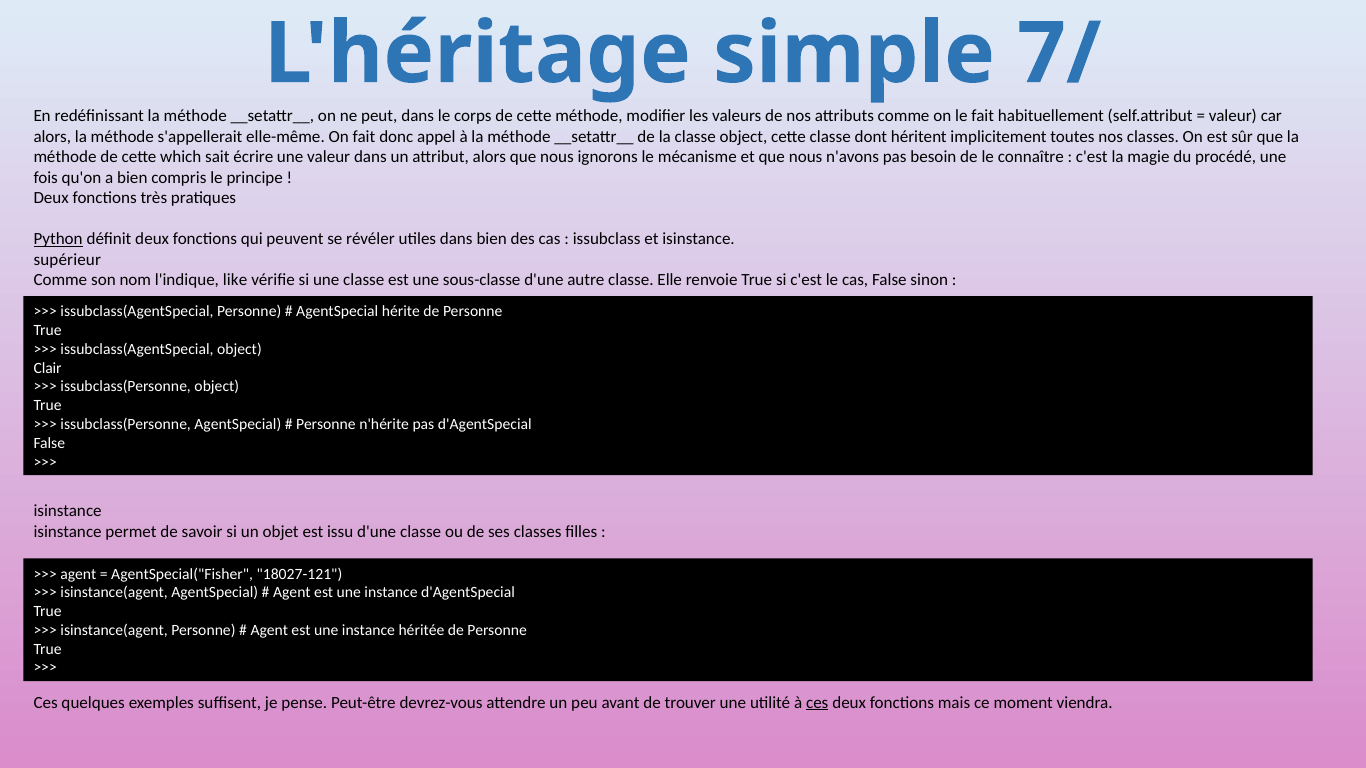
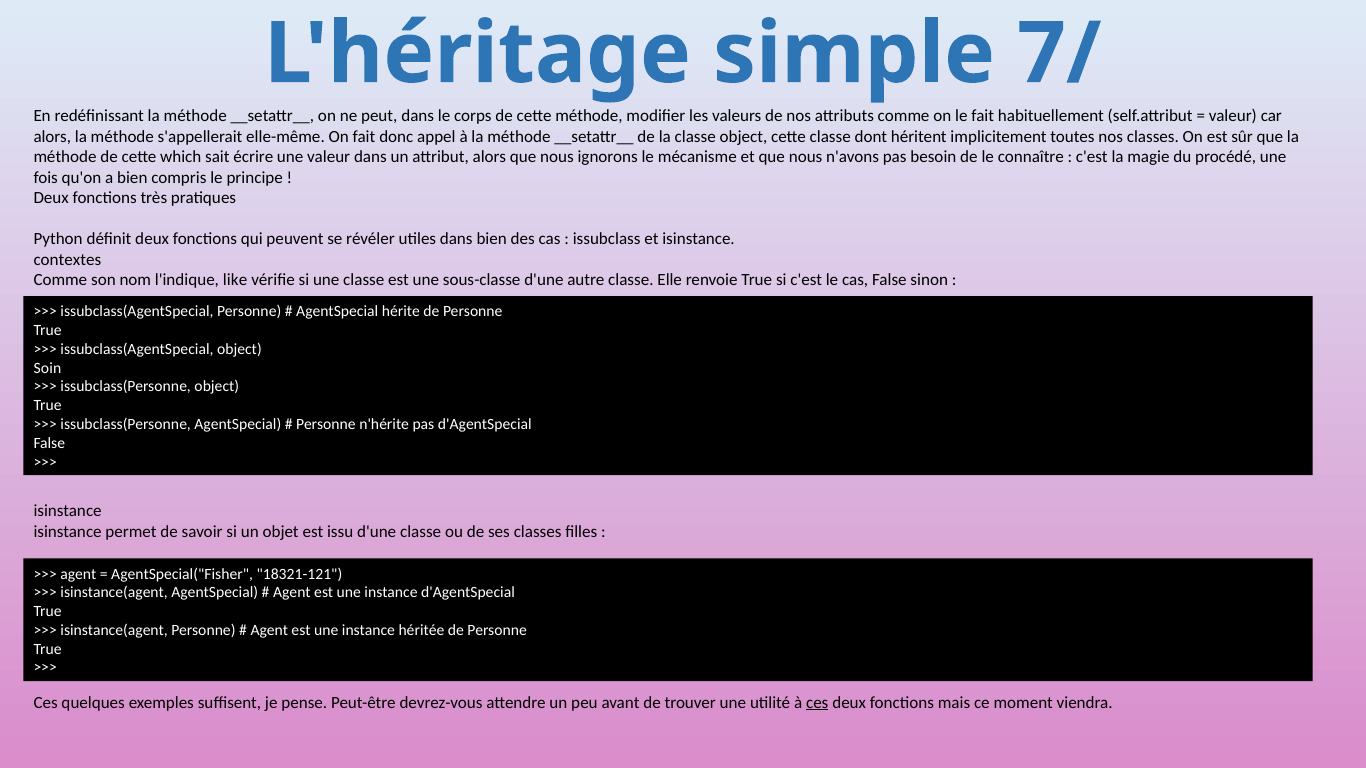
Python underline: present -> none (58, 239)
supérieur: supérieur -> contextes (67, 260)
Clair: Clair -> Soin (47, 368)
18027-121: 18027-121 -> 18321-121 (299, 574)
